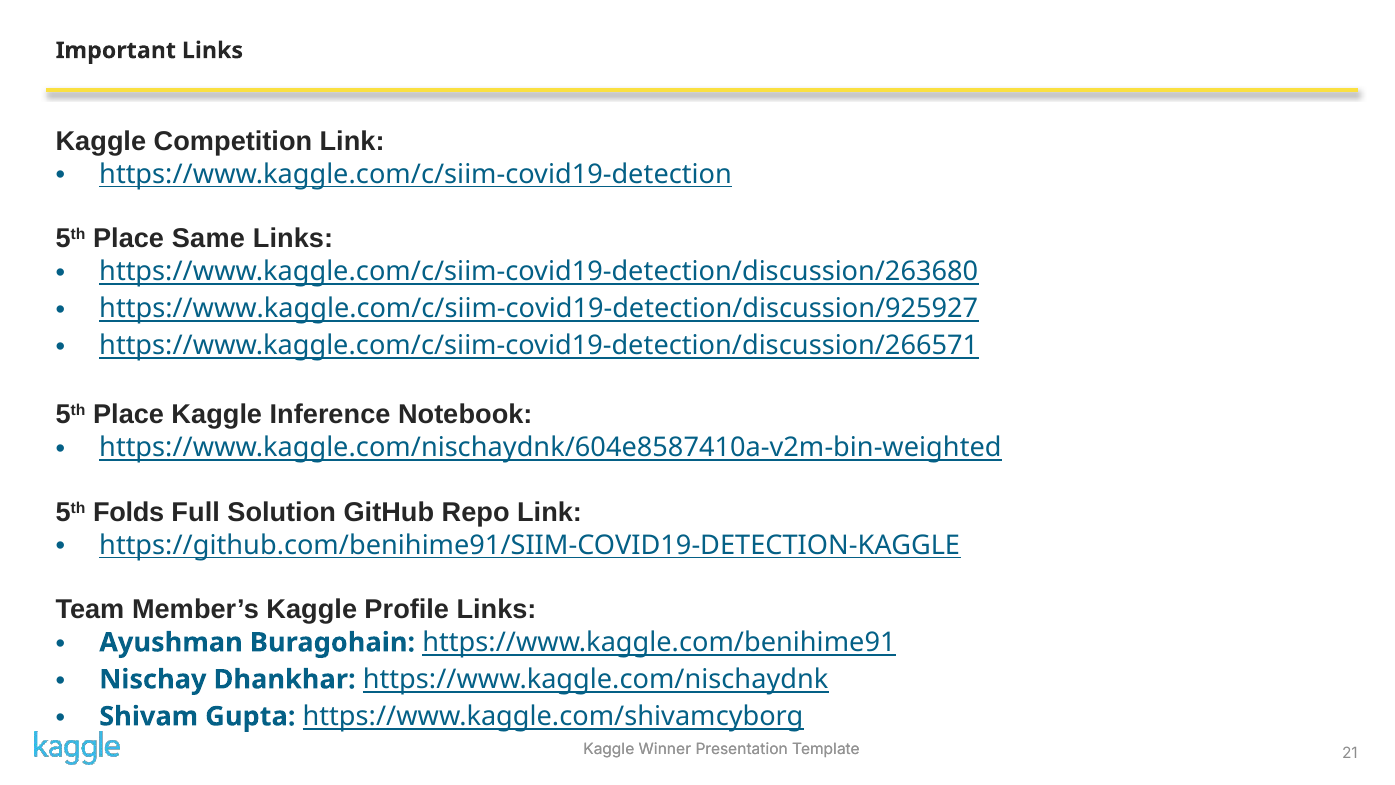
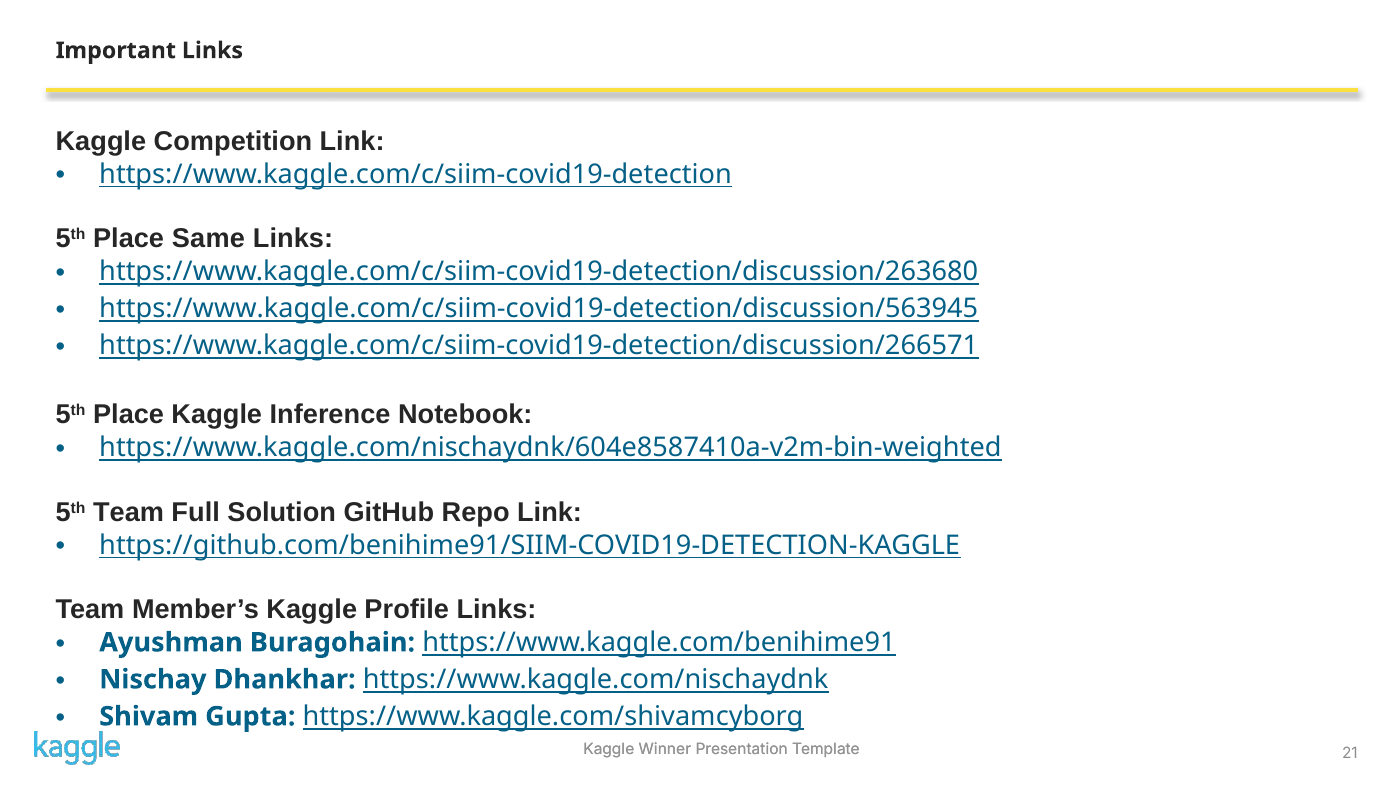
https://www.kaggle.com/c/siim-covid19-detection/discussion/925927: https://www.kaggle.com/c/siim-covid19-detection/discussion/925927 -> https://www.kaggle.com/c/siim-covid19-detection/discussion/563945 (539, 308)
5th Folds: Folds -> Team (129, 512)
